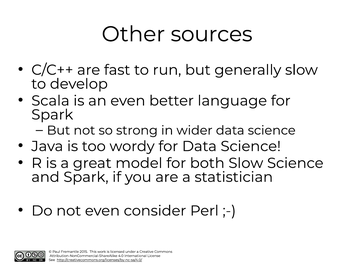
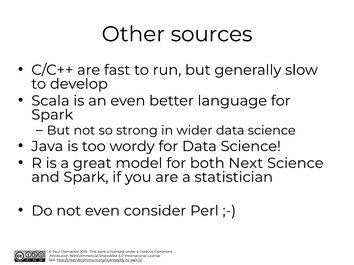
both Slow: Slow -> Next (246, 163)
